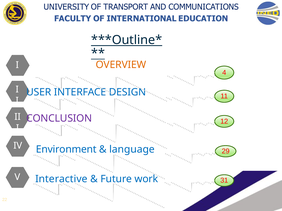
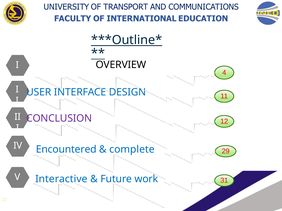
OVERVIEW colour: orange -> black (121, 65)
Environment: Environment -> Encountered (66, 150)
language: language -> complete (132, 150)
